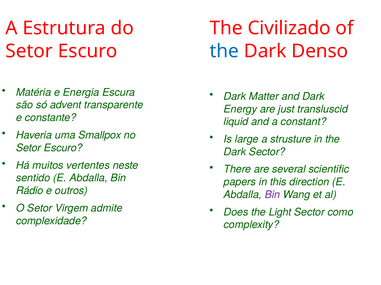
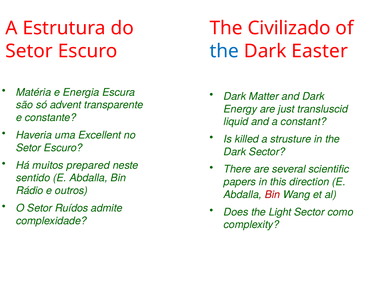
Denso: Denso -> Easter (320, 51)
Smallpox: Smallpox -> Excellent (100, 135)
large: large -> killed (247, 140)
vertentes: vertentes -> prepared (88, 166)
Bin colour: purple -> red (272, 195)
Virgem: Virgem -> Ruídos (72, 209)
